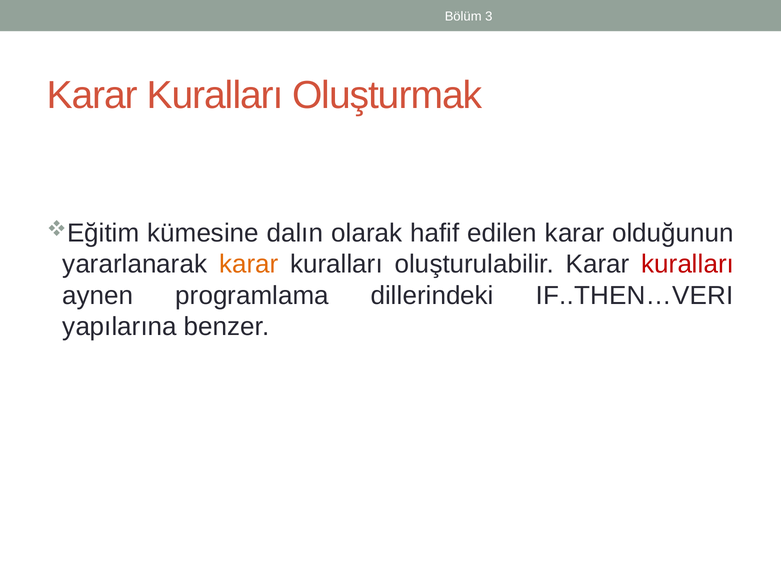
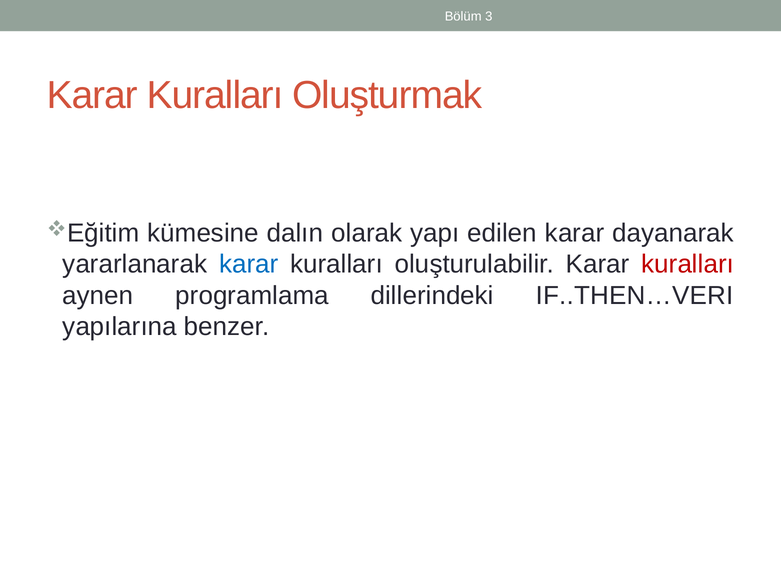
hafif: hafif -> yapı (435, 233)
olduğunun: olduğunun -> dayanarak (673, 233)
karar colour: orange -> blue (249, 264)
